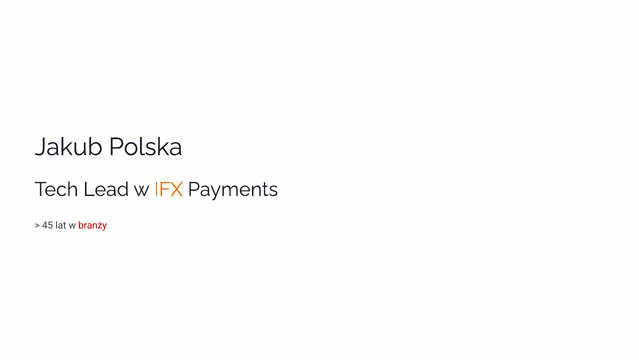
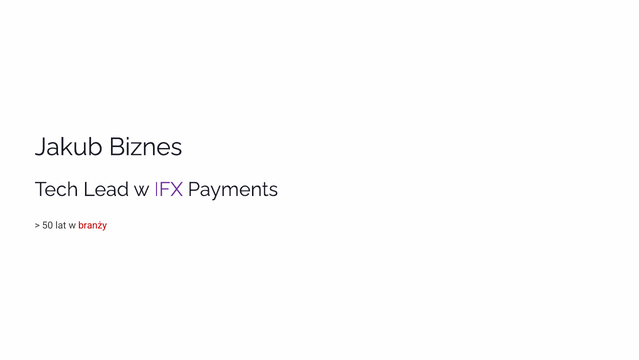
Polska: Polska -> Biznes (146, 147)
IFX colour: orange -> purple (168, 189)
45: 45 -> 50 (48, 225)
